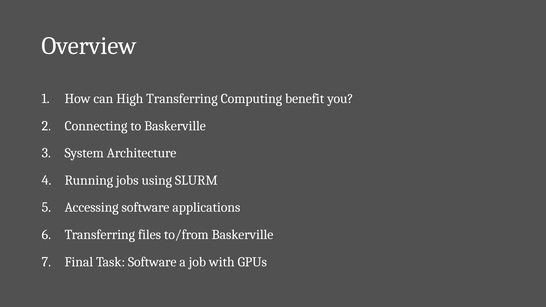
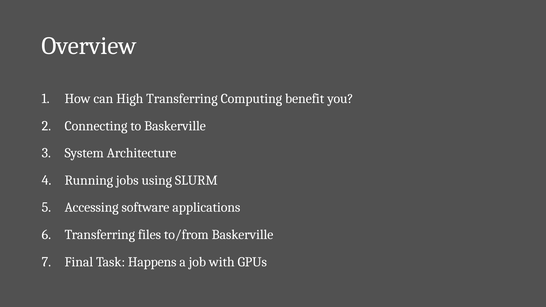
Task Software: Software -> Happens (152, 262)
